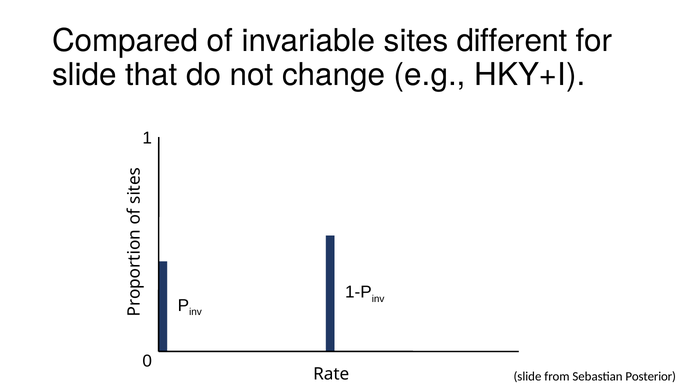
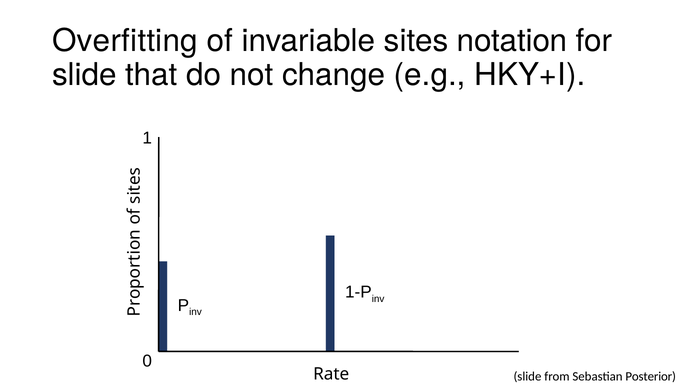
Compared: Compared -> Overfitting (125, 41)
different: different -> notation (512, 41)
